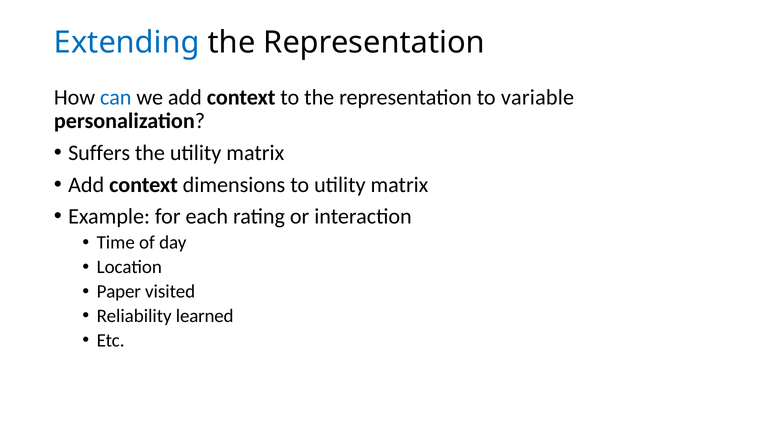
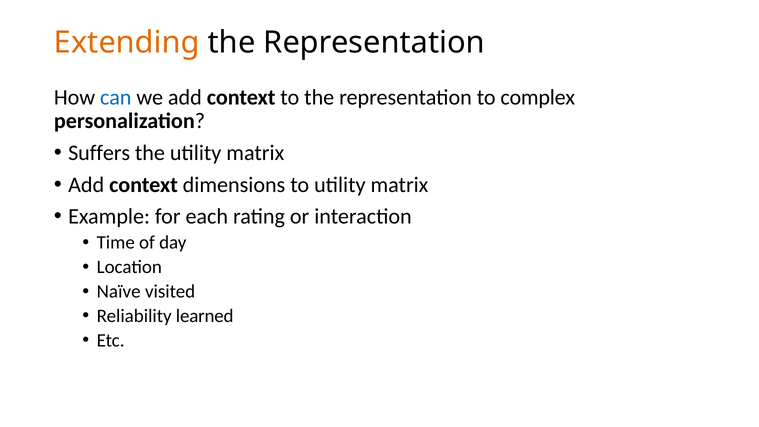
Extending colour: blue -> orange (127, 42)
variable: variable -> complex (538, 97)
Paper: Paper -> Naïve (119, 291)
